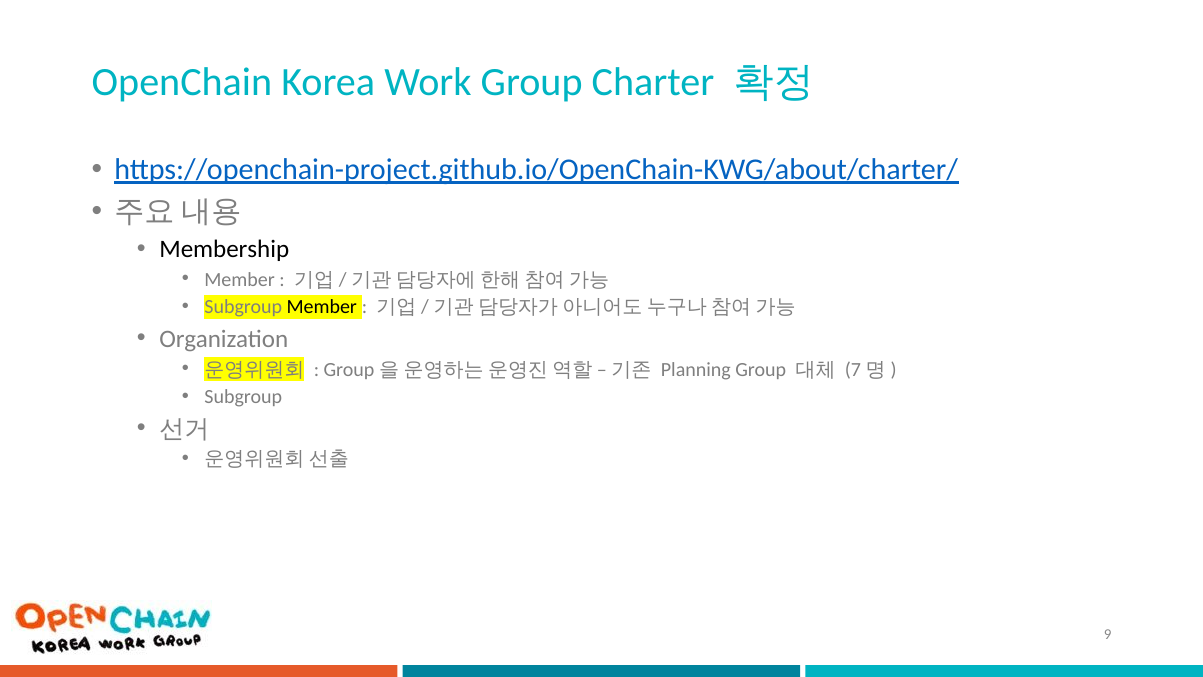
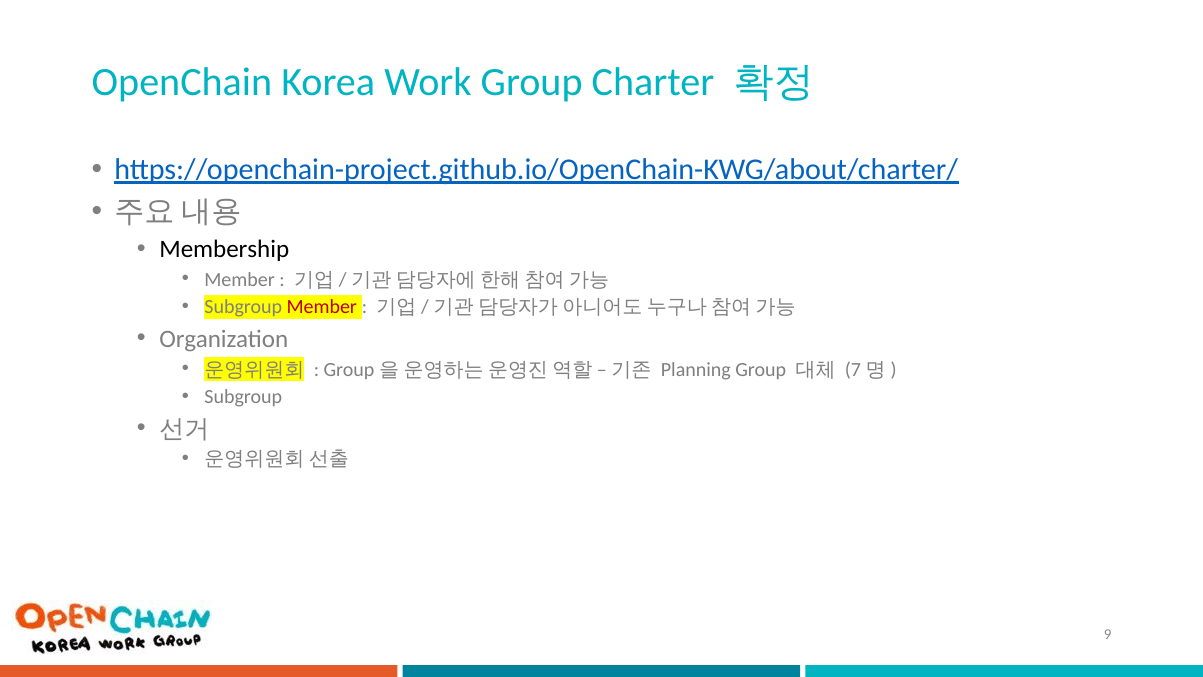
Member colour: black -> red (322, 307)
